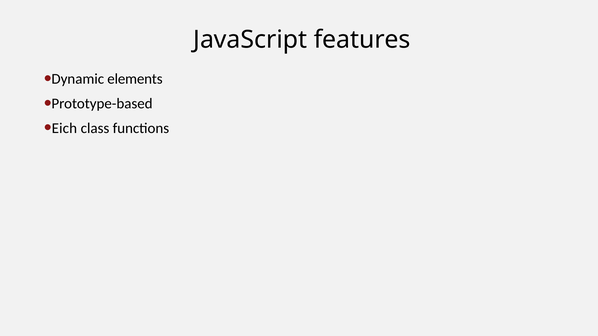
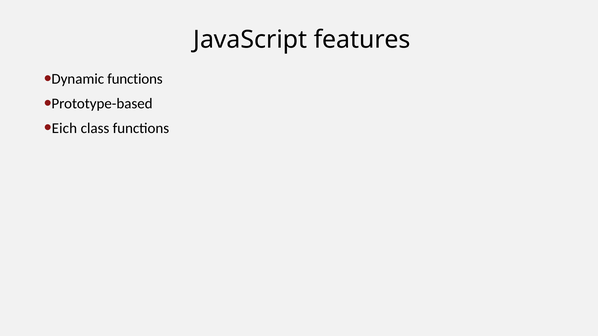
Dynamic elements: elements -> functions (135, 79)
